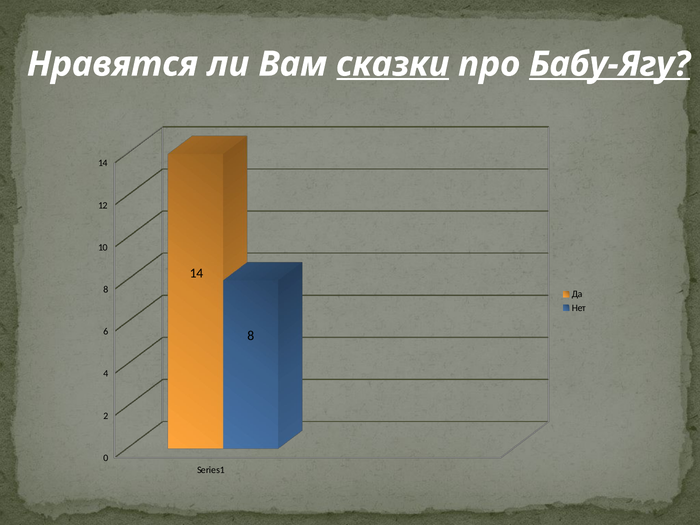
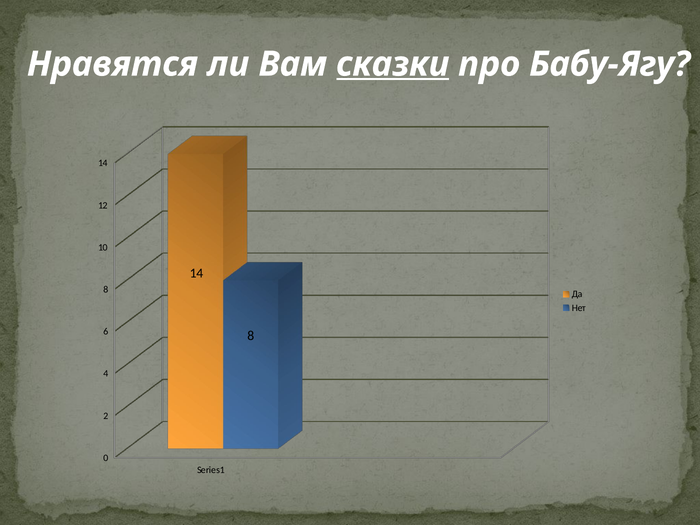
Бабу-Ягу underline: present -> none (610, 64)
